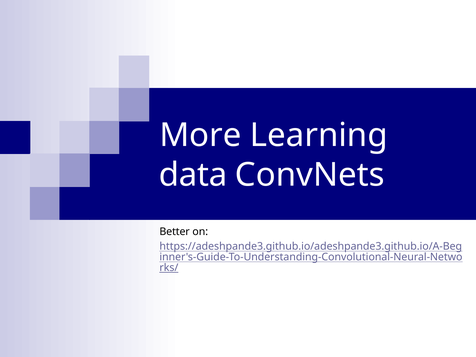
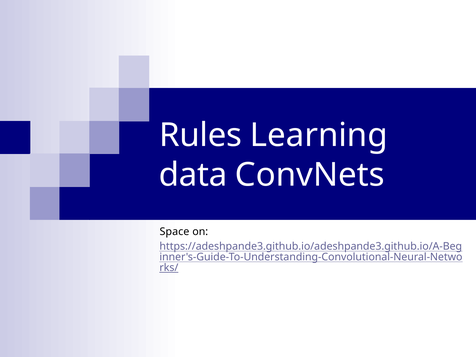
More: More -> Rules (201, 135)
Better: Better -> Space (174, 232)
